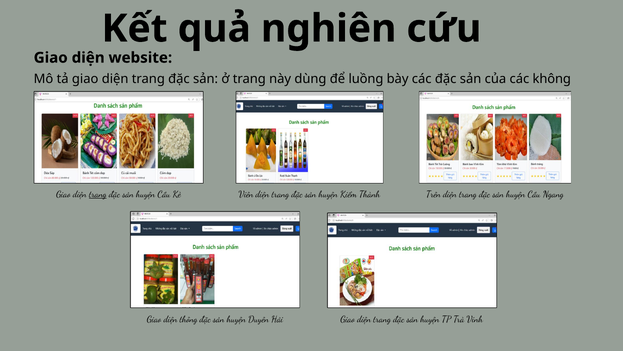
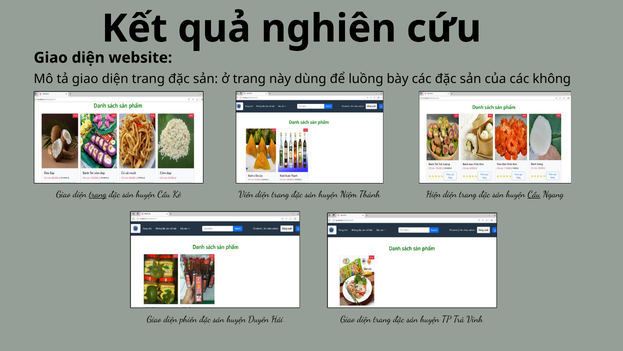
Kiểm: Kiểm -> Niệm (349, 194)
Trên: Trên -> Hiện (434, 194)
Cầu underline: none -> present (534, 194)
thông: thông -> phiên (188, 318)
